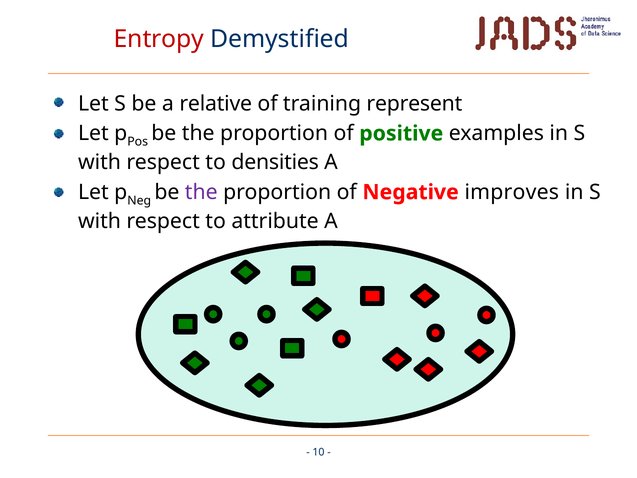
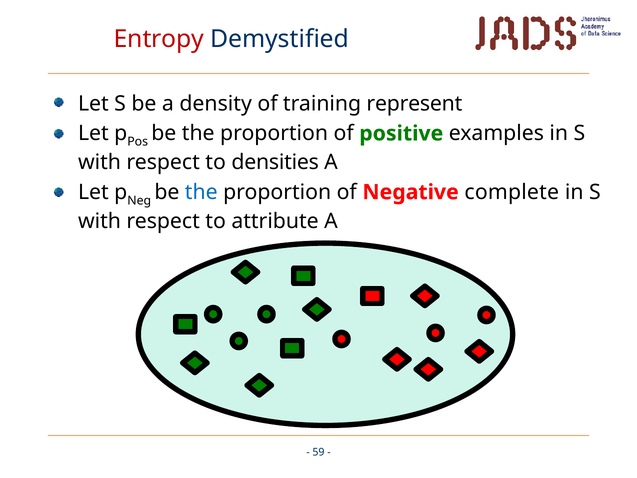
relative: relative -> density (216, 104)
the colour: purple -> blue (201, 192)
improves: improves -> complete (512, 192)
10: 10 -> 59 (318, 452)
